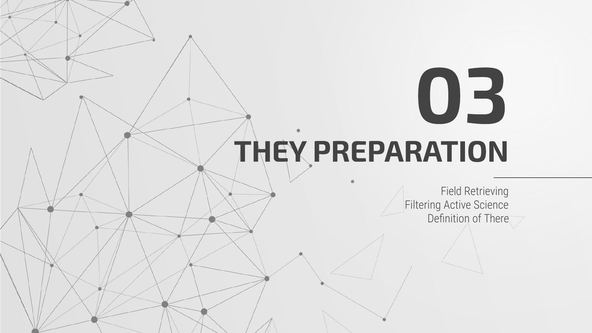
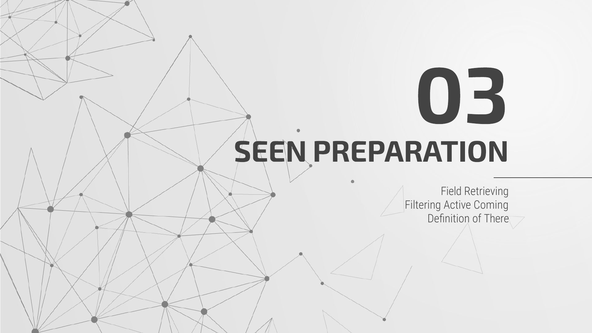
THEY: THEY -> SEEN (270, 152)
Science: Science -> Coming (491, 205)
